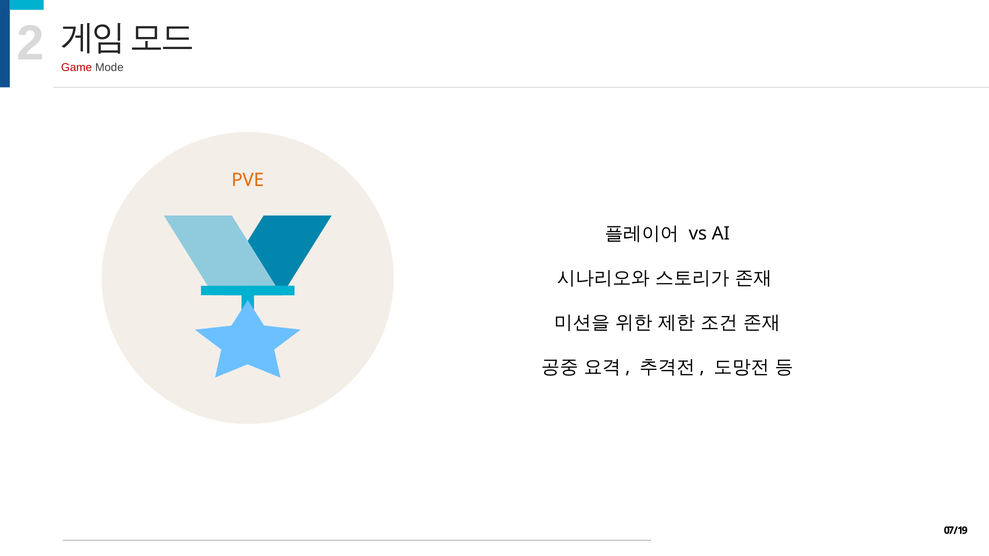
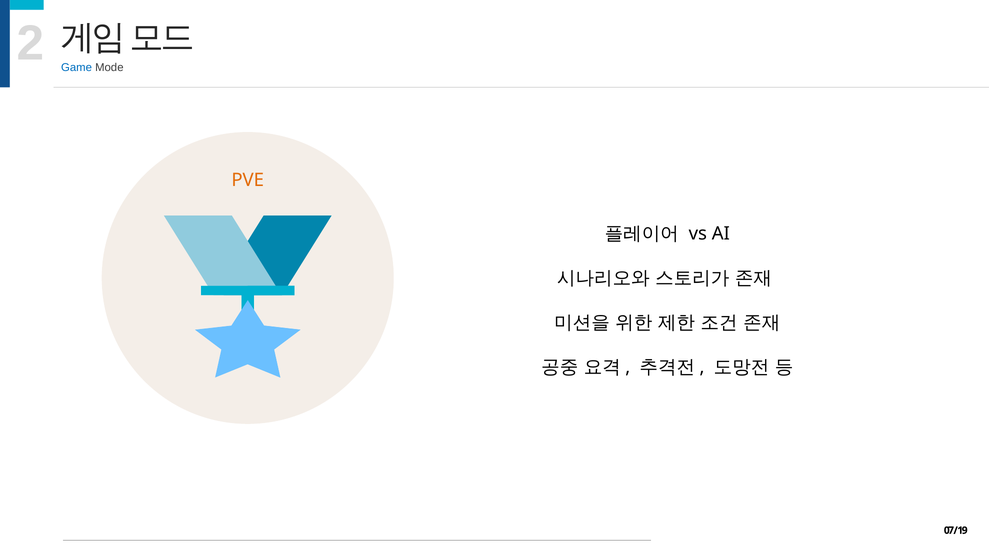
Game colour: red -> blue (77, 68)
